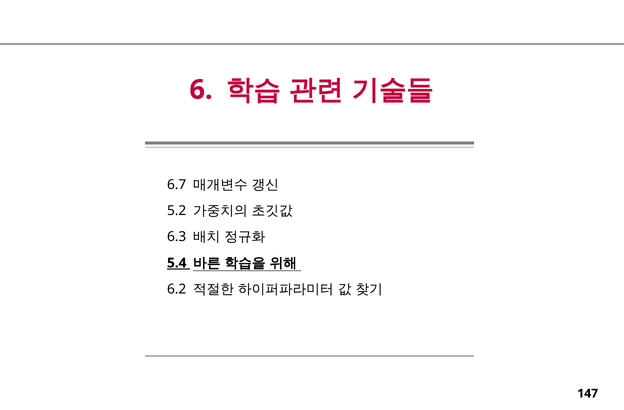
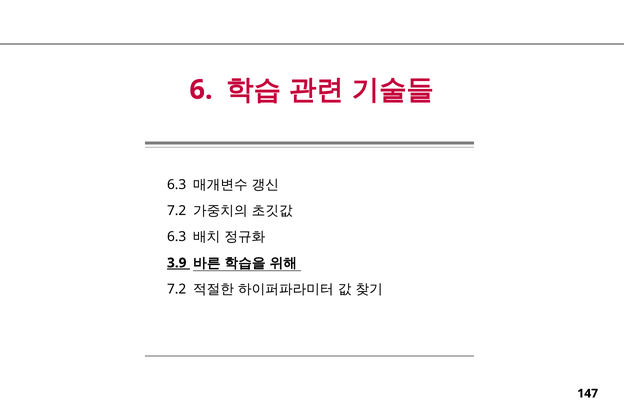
6.7: 6.7 -> 6.3 (177, 184)
5.2: 5.2 -> 7.2 (177, 211)
5.4: 5.4 -> 3.9 (177, 263)
6.2: 6.2 -> 7.2 (177, 289)
